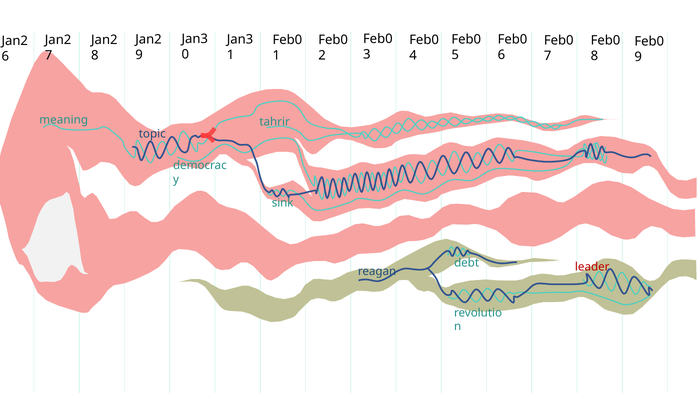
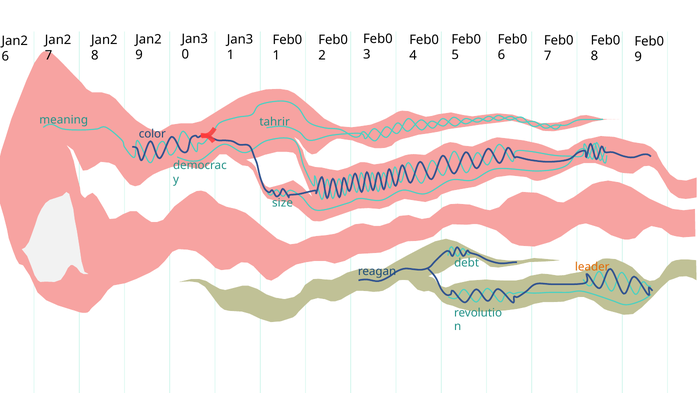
topic: topic -> color (152, 134)
sink: sink -> size (283, 203)
leader colour: red -> orange (592, 266)
